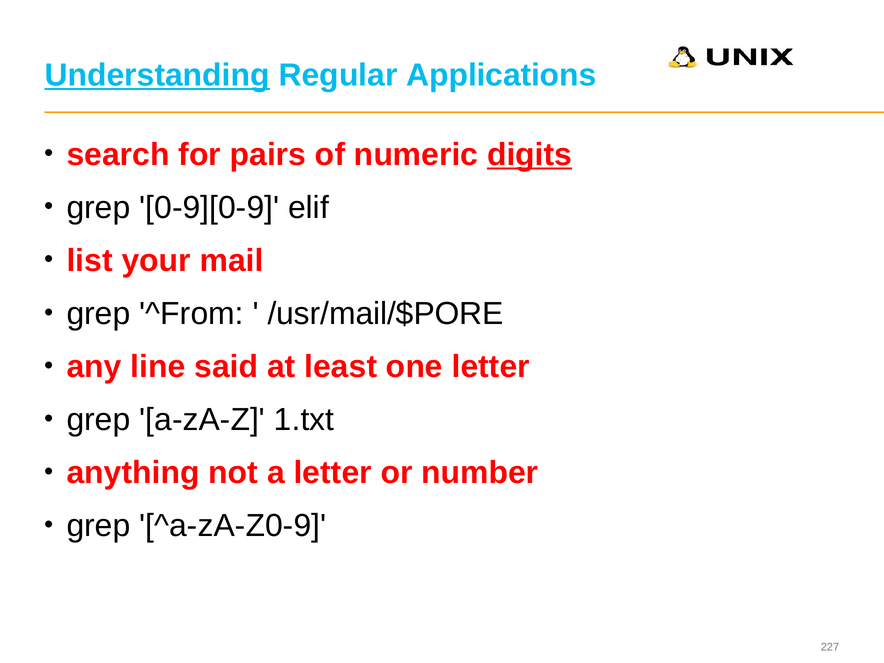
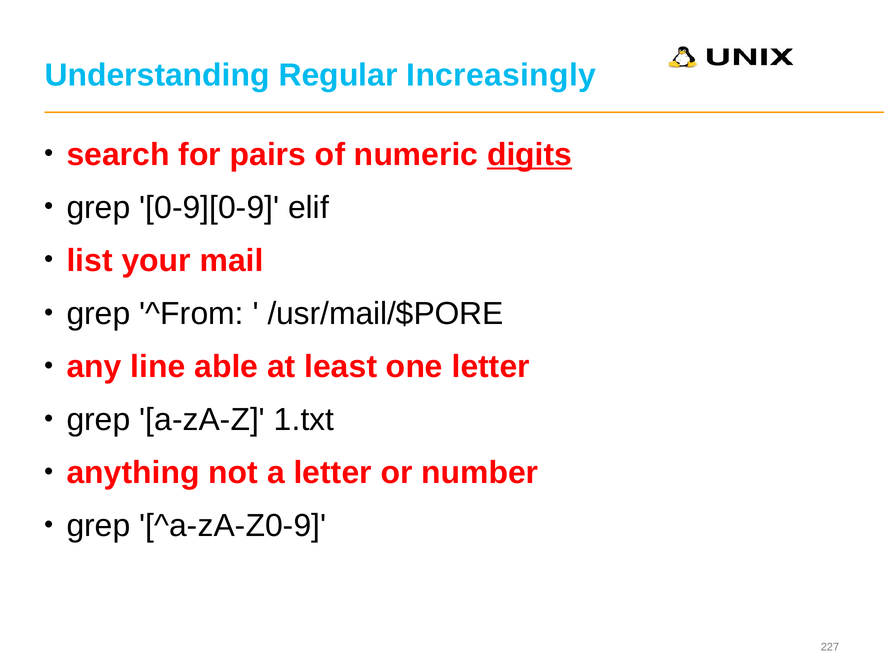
Understanding underline: present -> none (157, 75)
Applications: Applications -> Increasingly (501, 75)
said: said -> able (226, 367)
